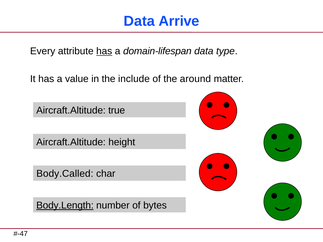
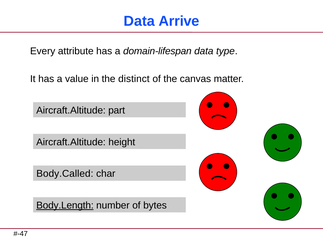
has underline: present -> none (104, 51)
include: include -> distinct (134, 79)
around: around -> canvas (195, 79)
true: true -> part (117, 110)
